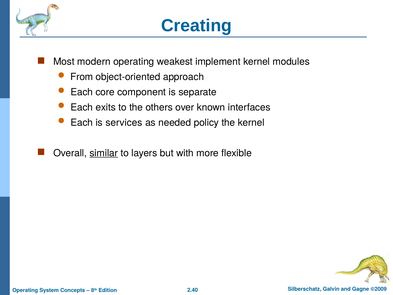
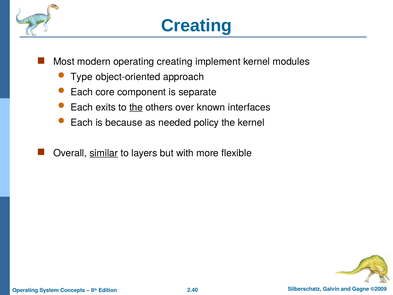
operating weakest: weakest -> creating (175, 62)
From: From -> Type (82, 77)
the underline: none -> present (136, 107)
services: services -> because (124, 122)
